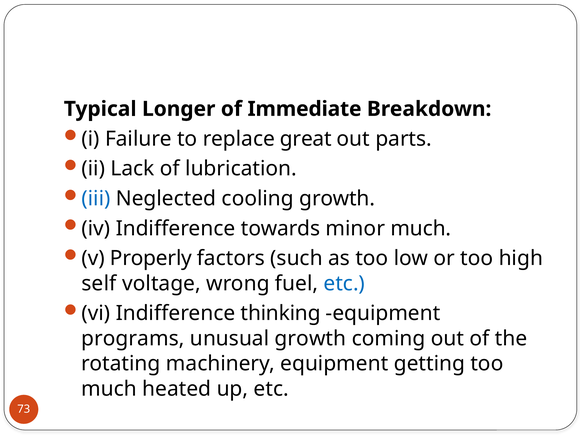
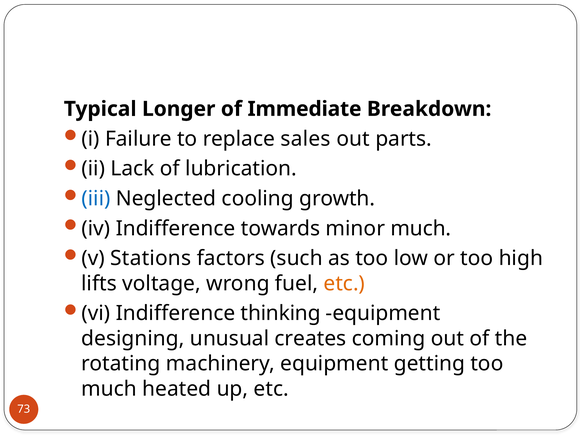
great: great -> sales (306, 139)
Properly: Properly -> Stations (151, 258)
self: self -> lifts (99, 283)
etc colour: blue -> orange (344, 283)
programs: programs -> designing (133, 338)
unusual growth: growth -> creates (310, 338)
